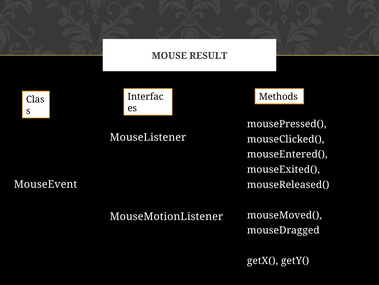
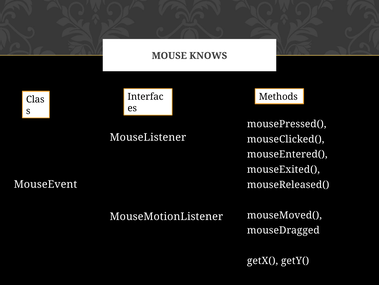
RESULT: RESULT -> KNOWS (208, 56)
